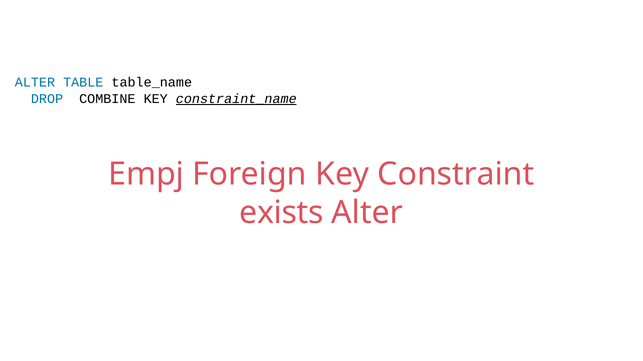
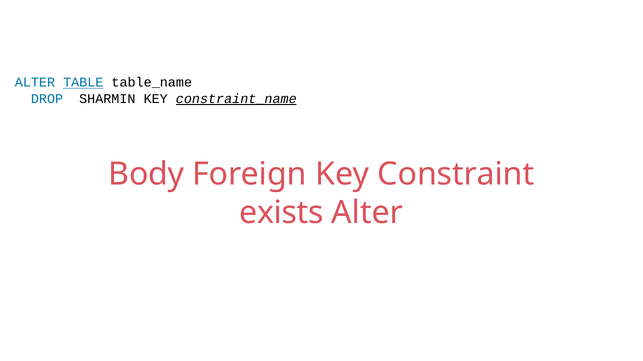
TABLE underline: none -> present (83, 83)
COMBINE: COMBINE -> SHARMIN (107, 99)
Empj: Empj -> Body (146, 174)
